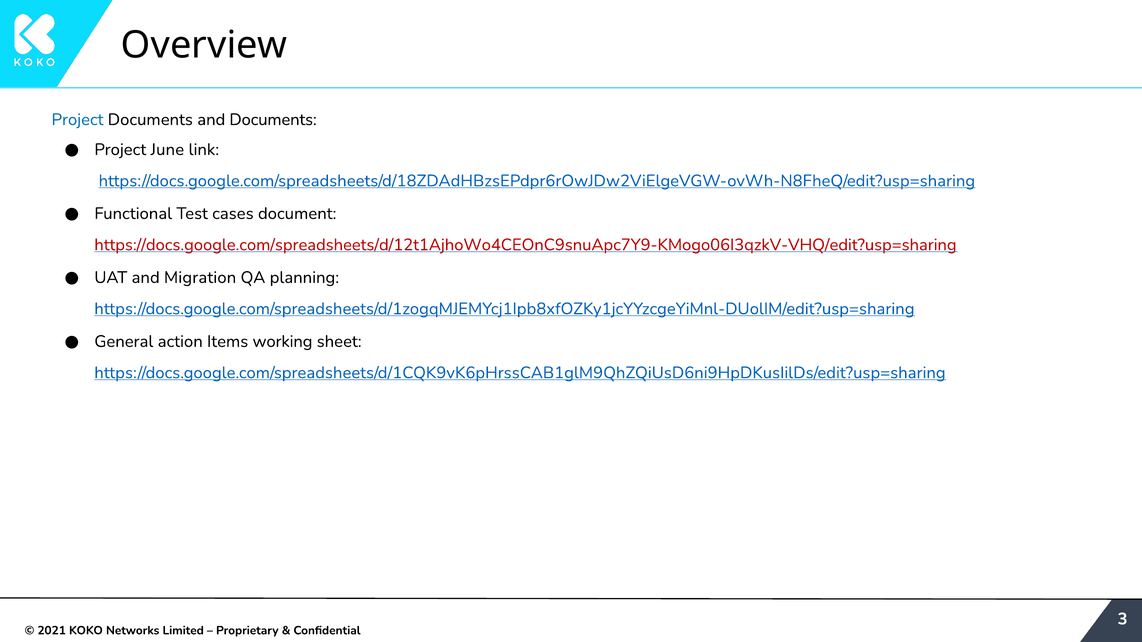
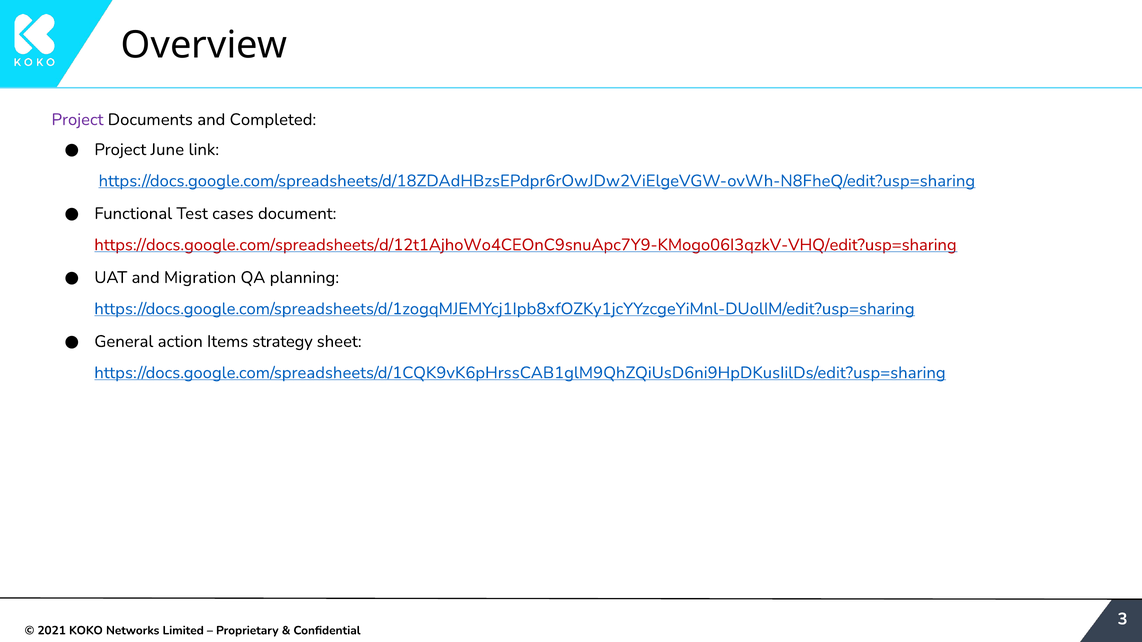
Project colour: blue -> purple (77, 120)
and Documents: Documents -> Completed (273, 120)
working: working -> strategy (283, 342)
